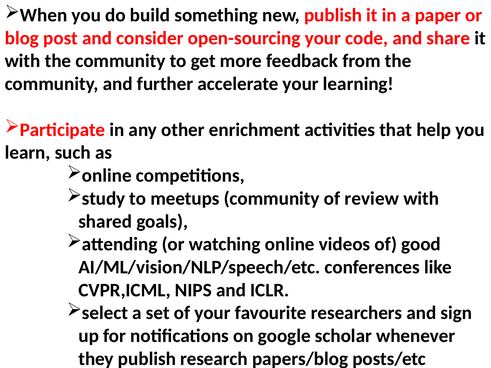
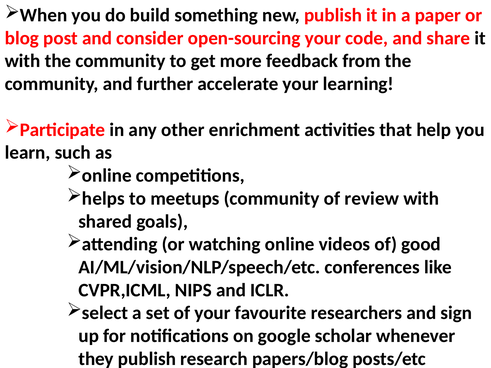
study: study -> helps (103, 199)
